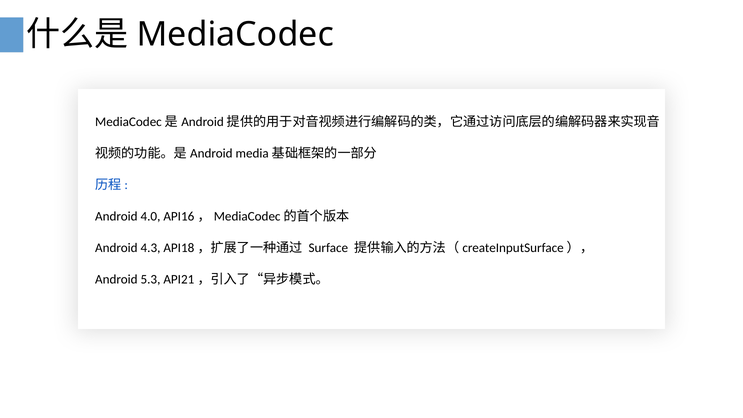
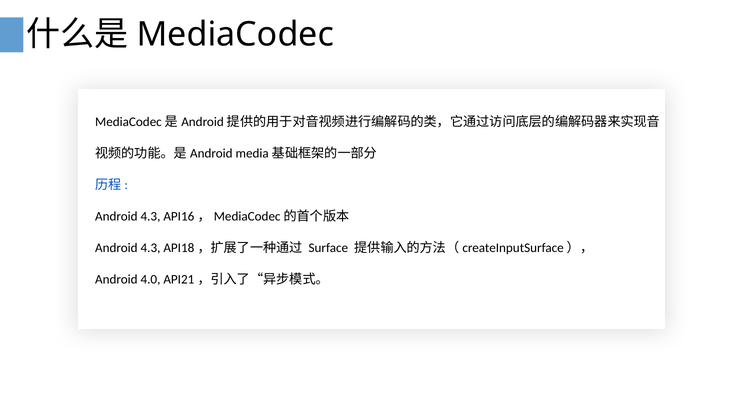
4.0: 4.0 -> 4.3 (150, 216)
5.3: 5.3 -> 4.0 (150, 279)
